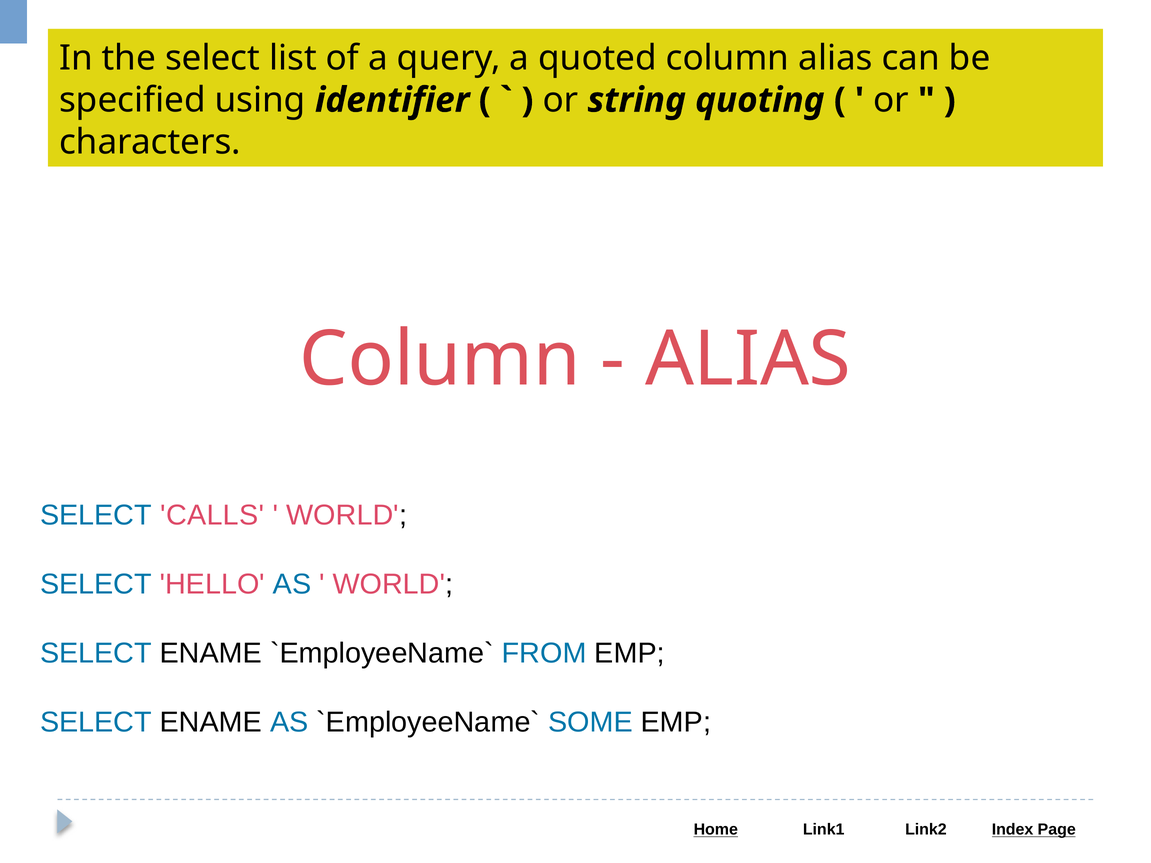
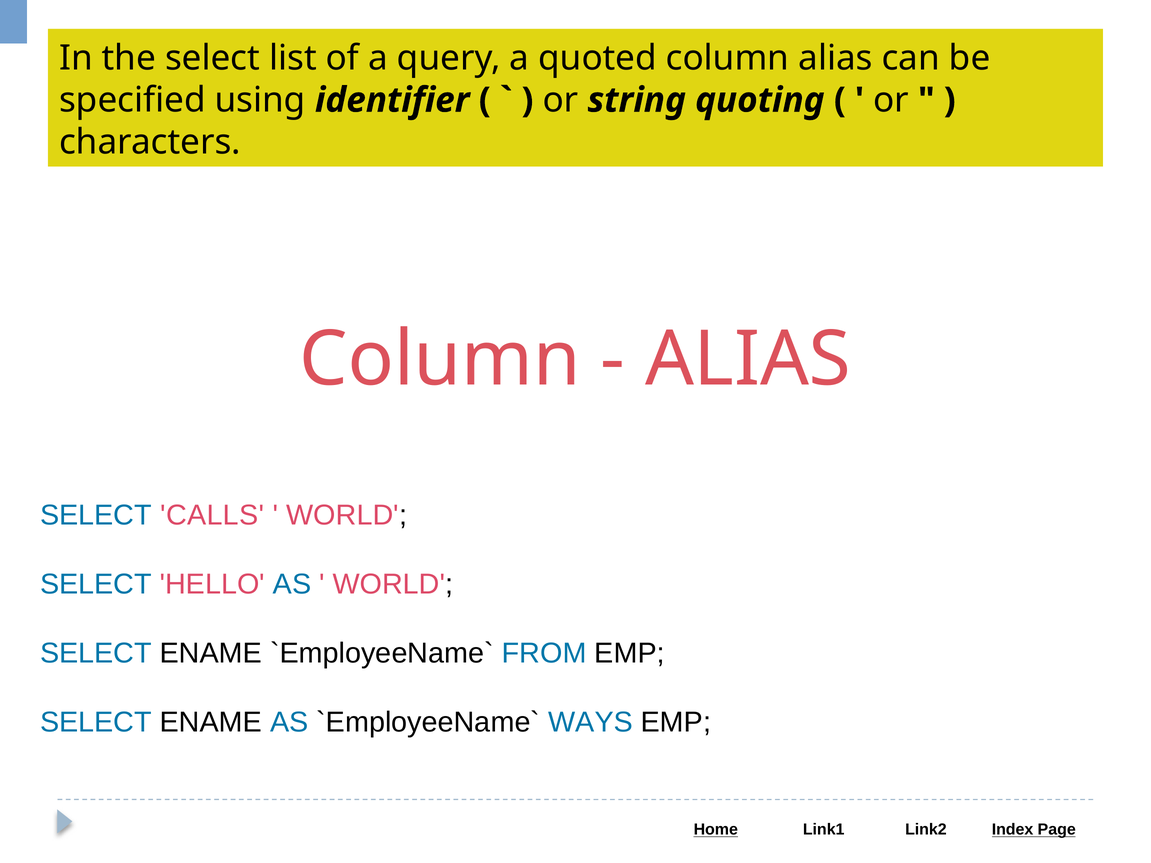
SOME: SOME -> WAYS (591, 723)
